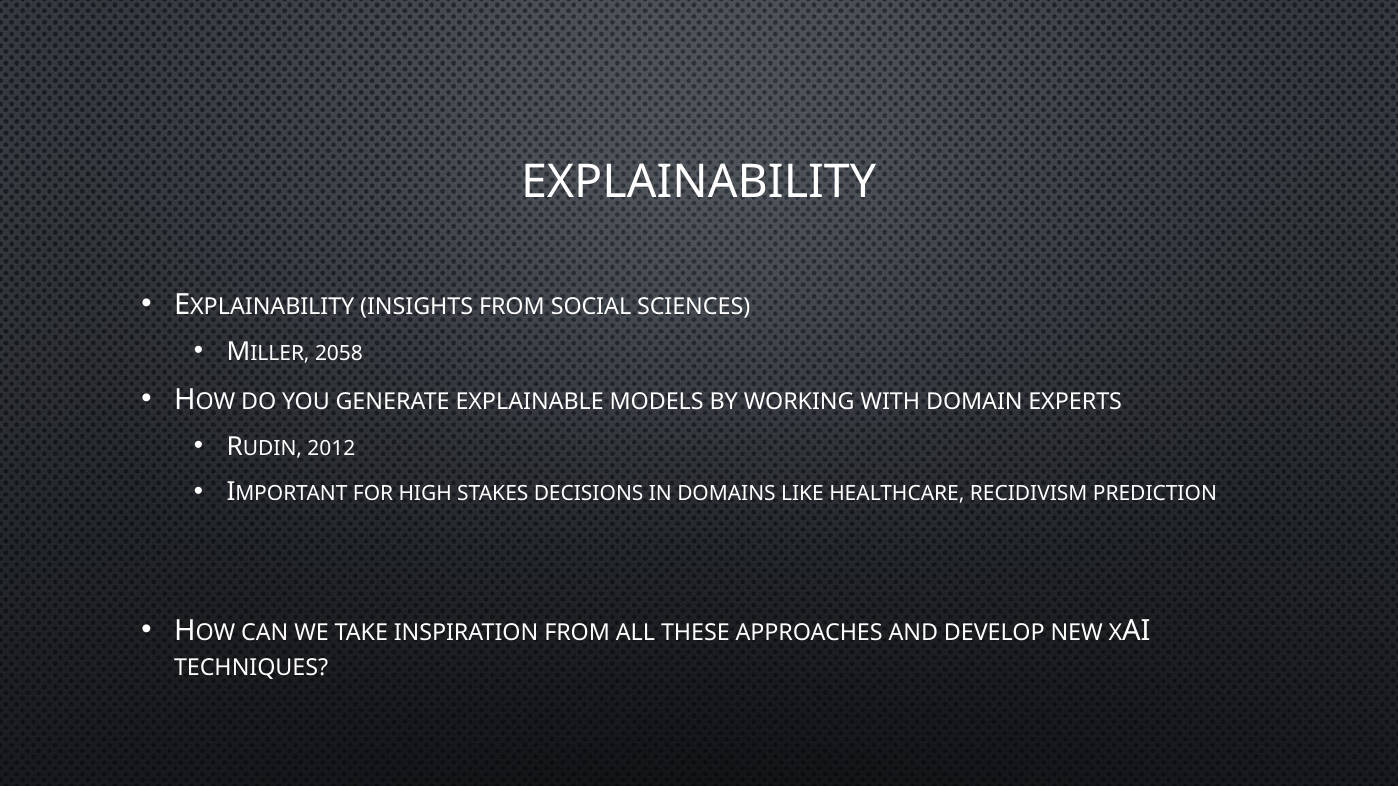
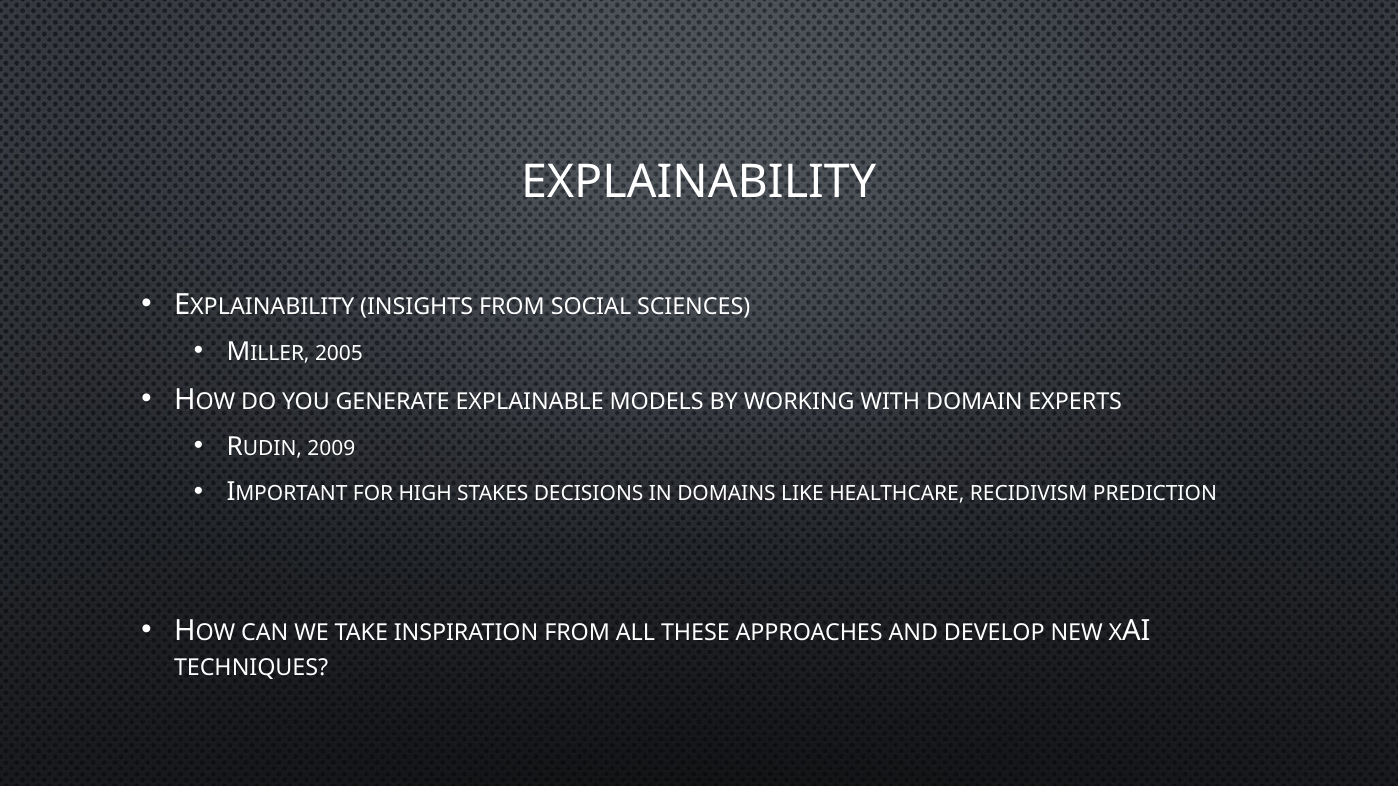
2058: 2058 -> 2005 (339, 353)
2012: 2012 -> 2009 (331, 448)
